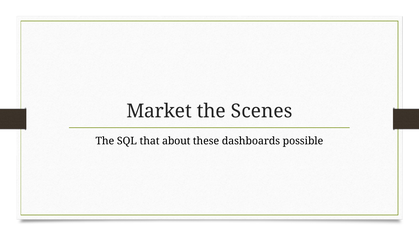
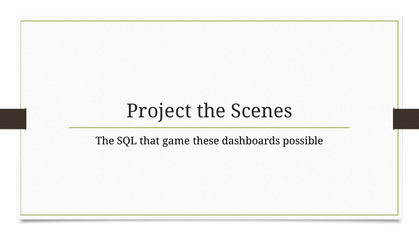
Market: Market -> Project (159, 111)
about: about -> game (176, 141)
